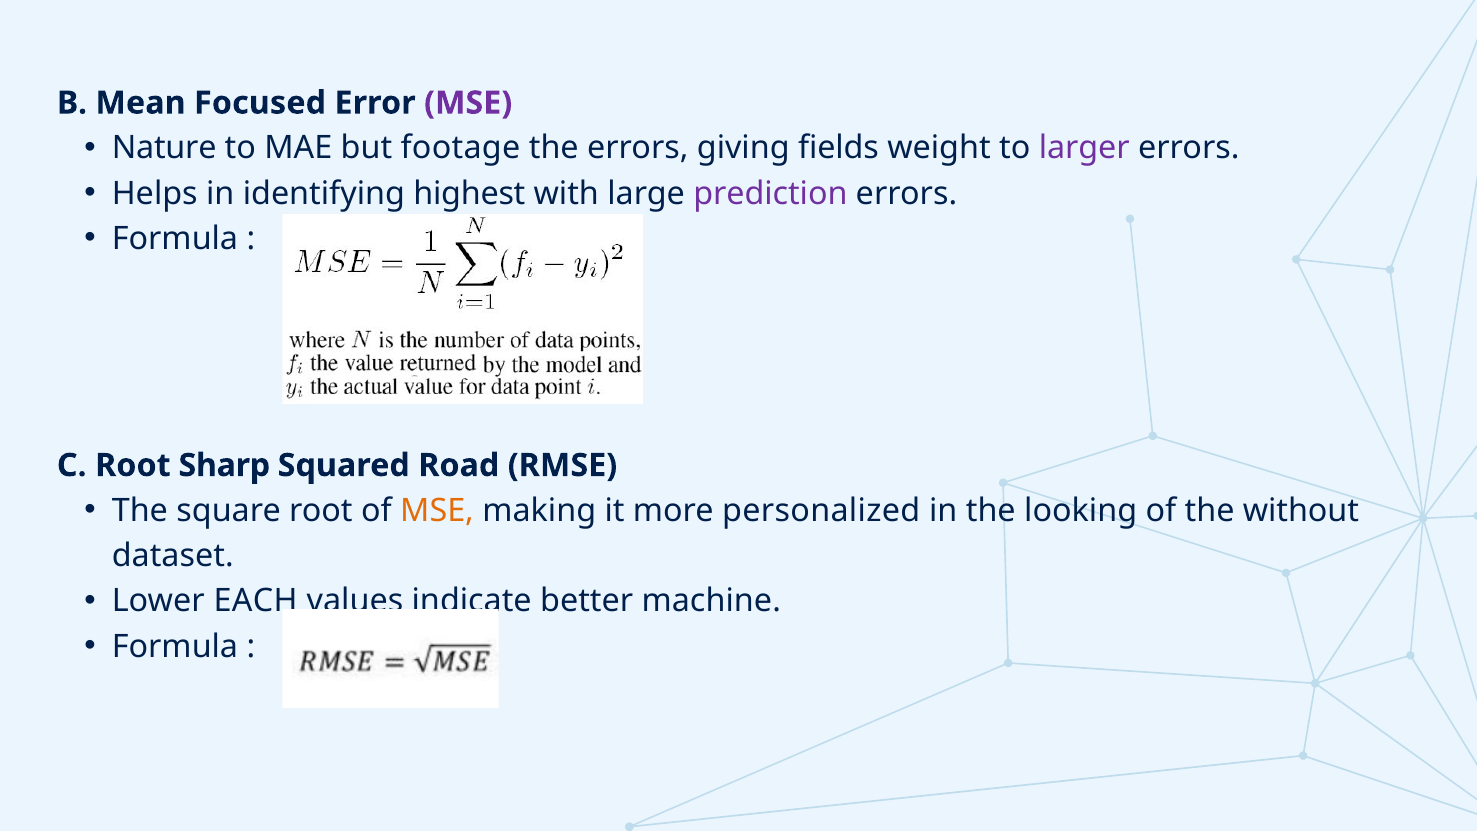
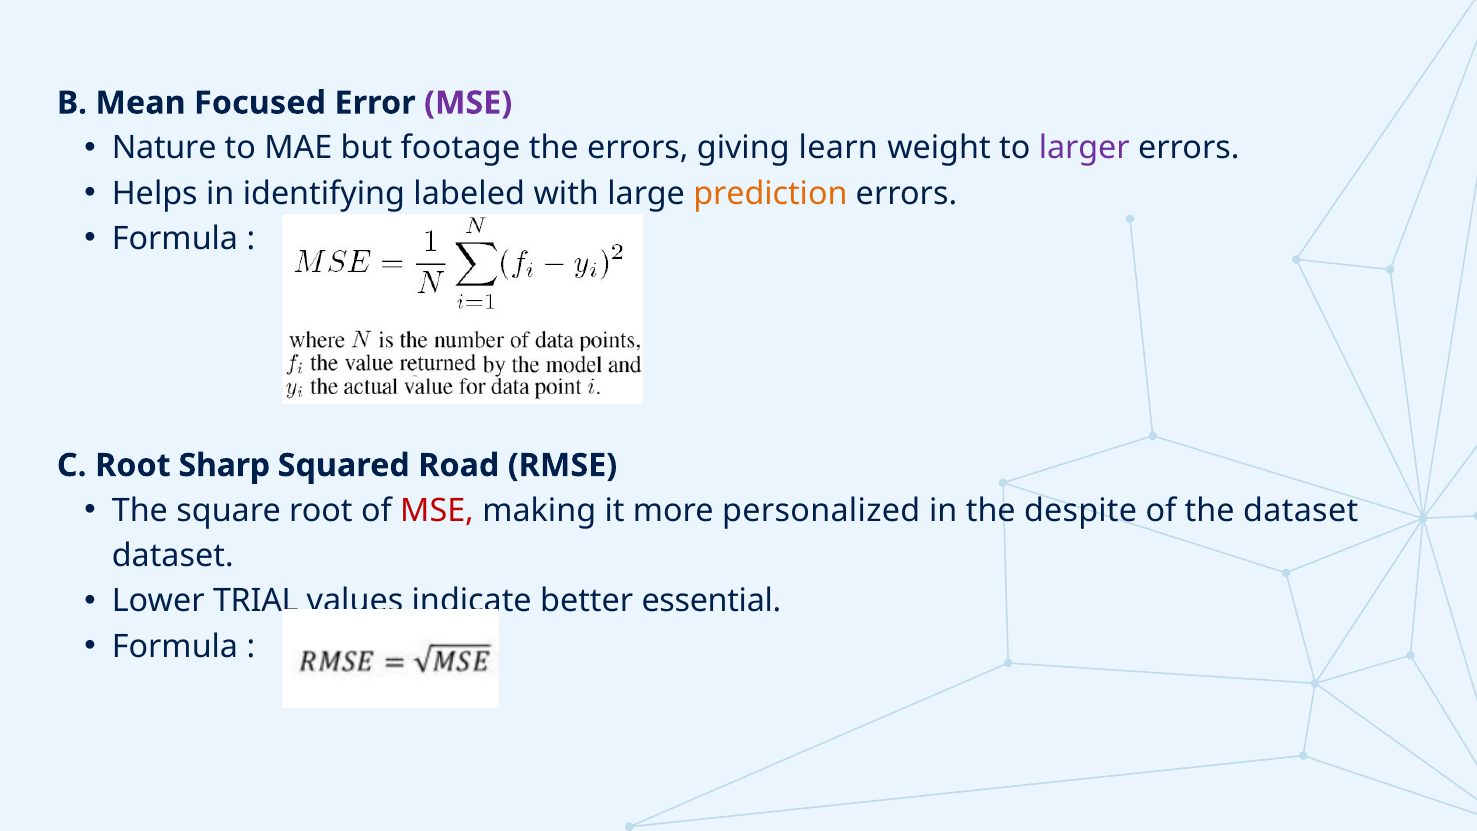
fields: fields -> learn (838, 148)
highest: highest -> labeled (469, 194)
prediction colour: purple -> orange (770, 194)
MSE colour: orange -> red (437, 511)
looking: looking -> despite (1081, 511)
the without: without -> dataset (1301, 511)
EACH: EACH -> TRIAL (256, 601)
machine: machine -> essential (711, 601)
